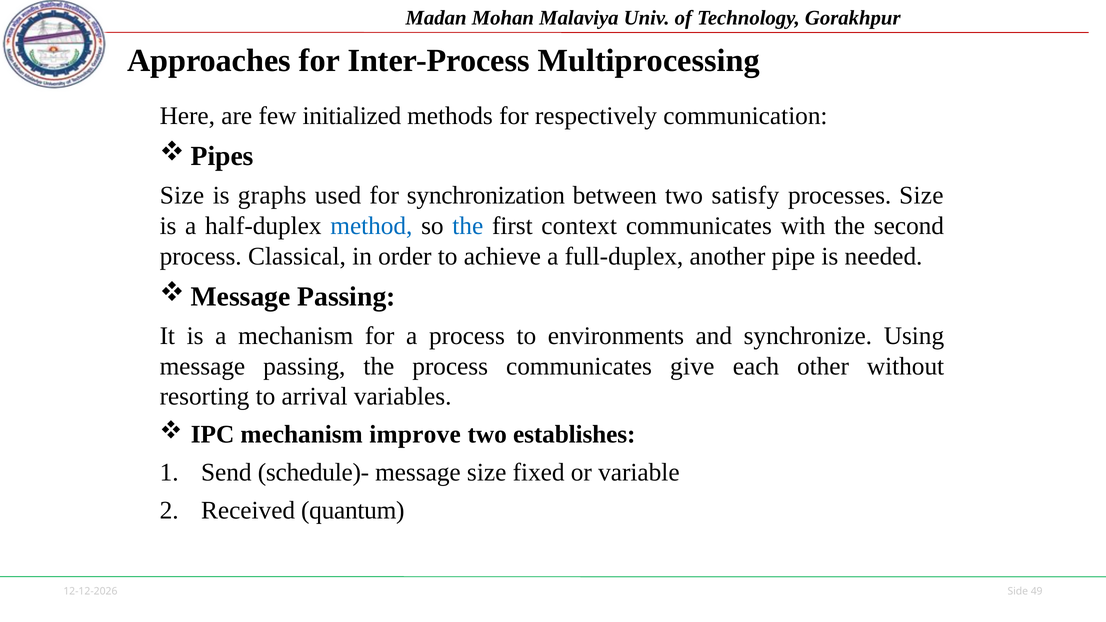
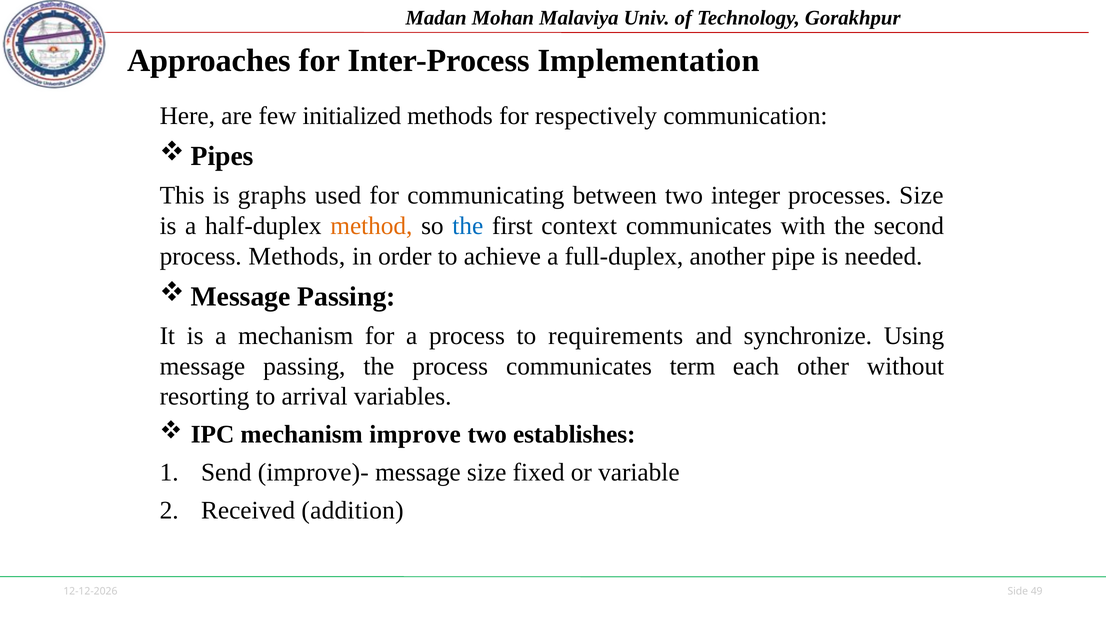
Multiprocessing: Multiprocessing -> Implementation (649, 61)
Size: Size -> This (182, 196)
synchronization: synchronization -> communicating (486, 196)
satisfy: satisfy -> integer (746, 196)
method colour: blue -> orange (371, 226)
process Classical: Classical -> Methods (297, 256)
environments: environments -> requirements (616, 336)
give: give -> term (693, 366)
schedule)-: schedule)- -> improve)- (313, 473)
quantum: quantum -> addition (353, 511)
